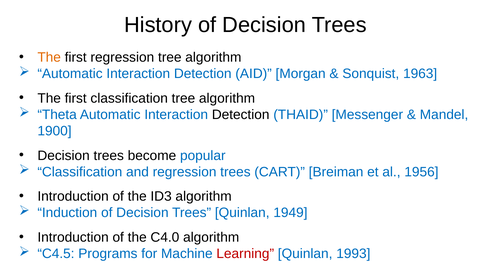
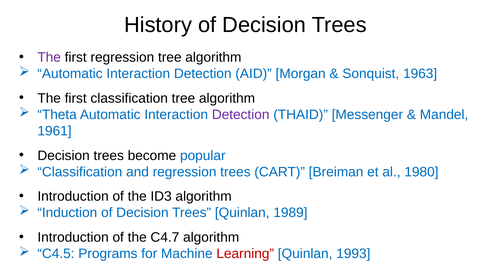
The colour: orange -> purple (49, 57)
Detection colour: black -> purple (241, 115)
1900: 1900 -> 1961 (54, 131)
1956: 1956 -> 1980 (421, 172)
1949: 1949 -> 1989 (290, 213)
C4.0: C4.0 -> C4.7 (165, 238)
